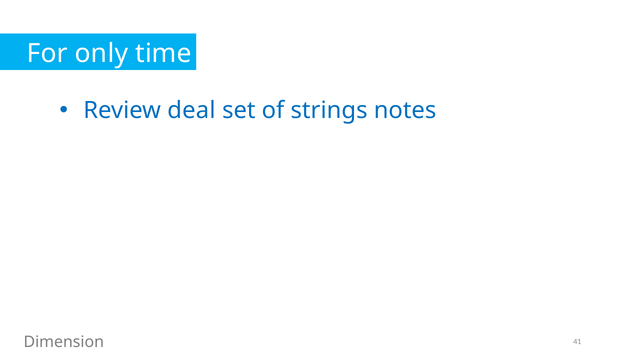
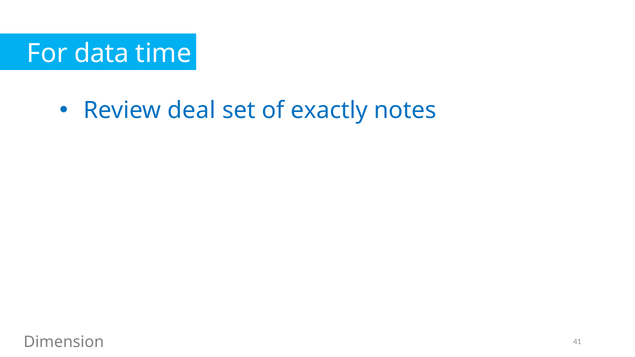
only: only -> data (102, 54)
strings: strings -> exactly (329, 111)
